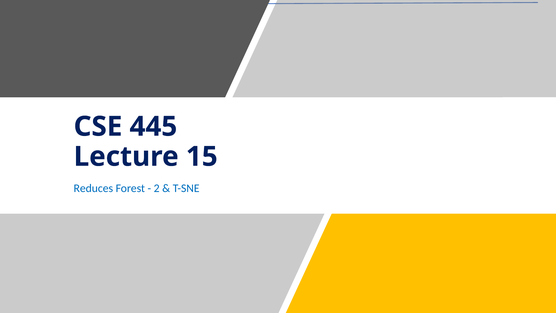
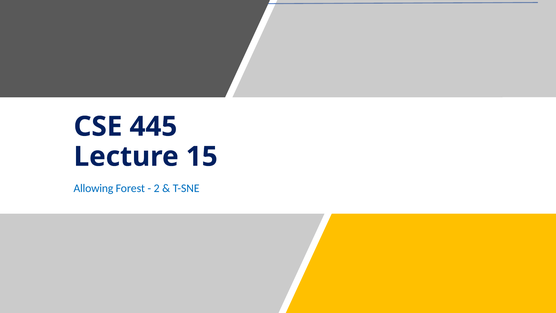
Reduces: Reduces -> Allowing (93, 188)
